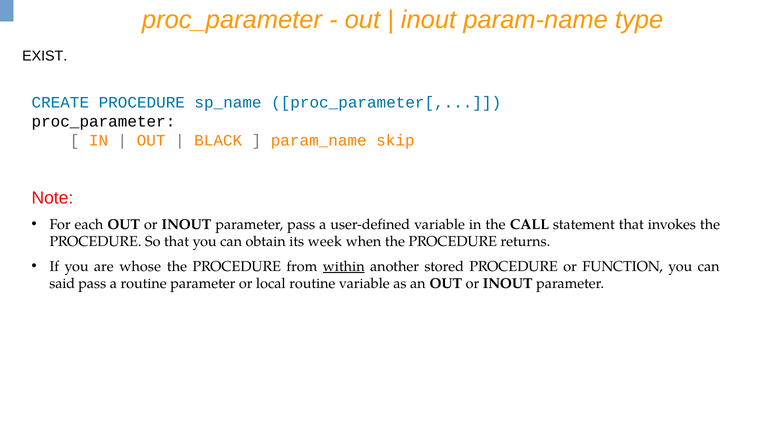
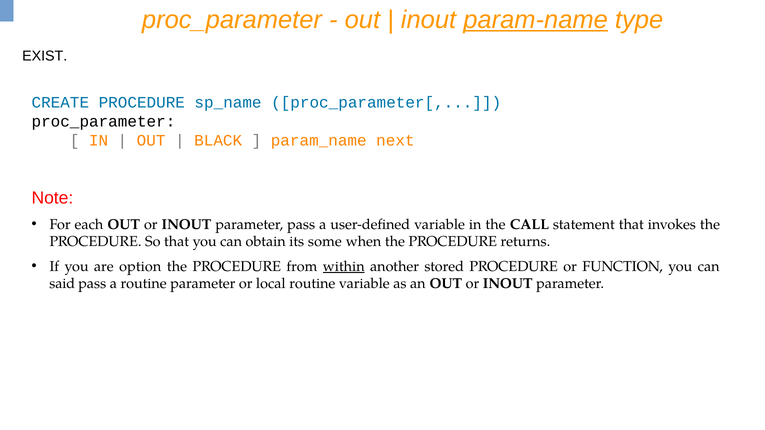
param-name underline: none -> present (536, 20)
skip: skip -> next (395, 141)
week: week -> some (325, 242)
whose: whose -> option (140, 267)
